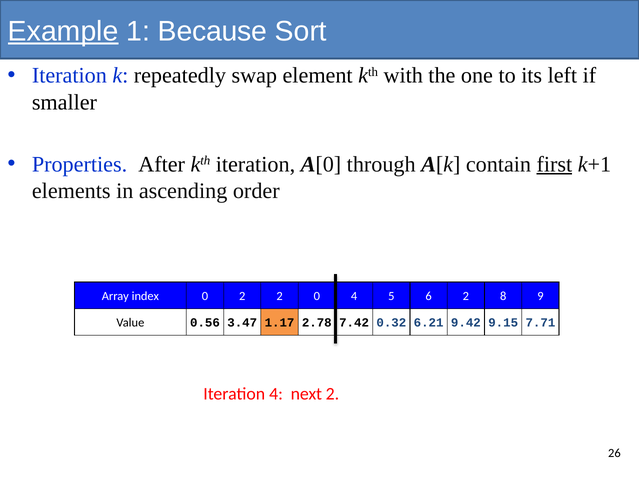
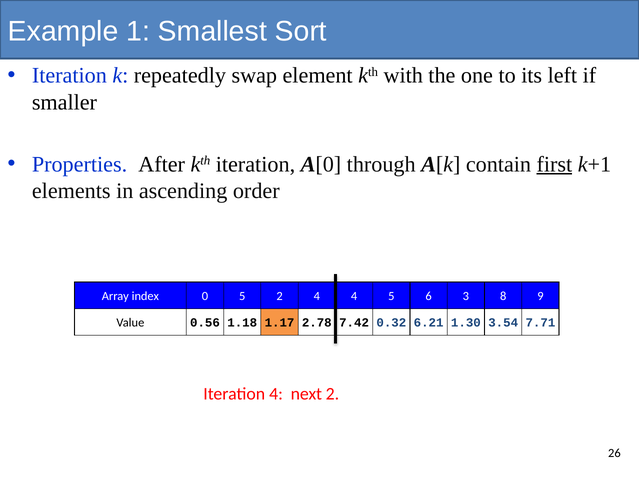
Example underline: present -> none (63, 31)
Because: Because -> Smallest (212, 31)
0 2: 2 -> 5 (242, 296)
2 0: 0 -> 4 (317, 296)
6 2: 2 -> 3 (466, 296)
9.42: 9.42 -> 1.30 (466, 323)
3.47: 3.47 -> 1.18 (242, 323)
9.15: 9.15 -> 3.54 (503, 323)
